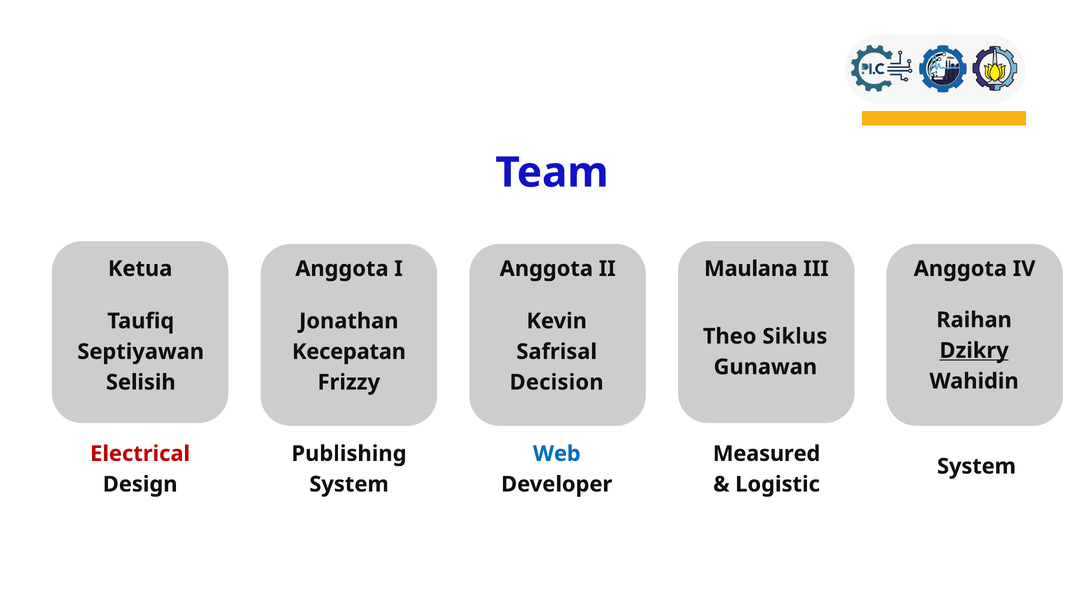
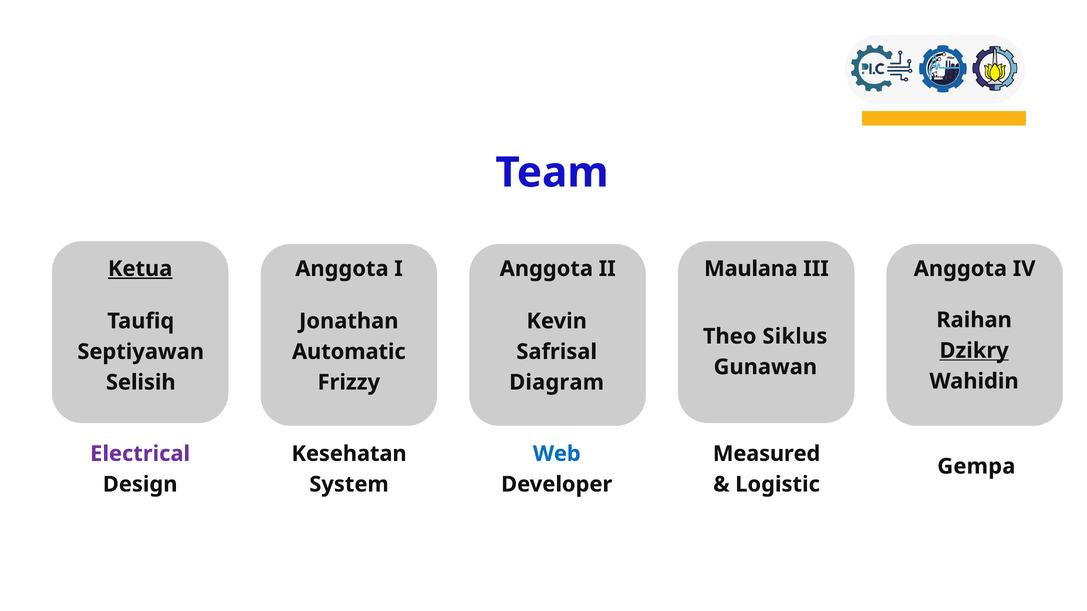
Ketua underline: none -> present (140, 269)
Kecepatan: Kecepatan -> Automatic (349, 352)
Decision: Decision -> Diagram (557, 383)
Electrical colour: red -> purple (140, 454)
Publishing: Publishing -> Kesehatan (349, 454)
System: System -> Gempa (976, 467)
